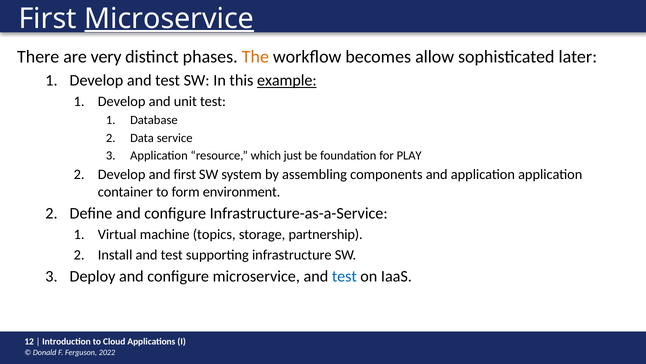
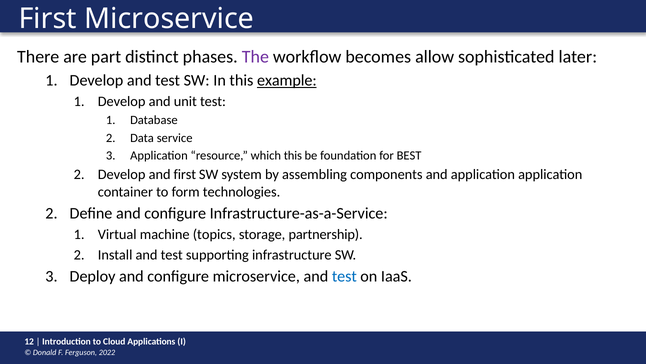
Microservice underline: present -> none (169, 19)
very: very -> part (106, 57)
The colour: orange -> purple (255, 57)
which just: just -> this (293, 155)
PLAY: PLAY -> BEST (409, 155)
environment: environment -> technologies (242, 192)
